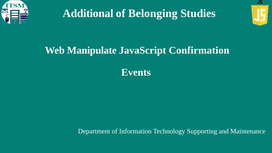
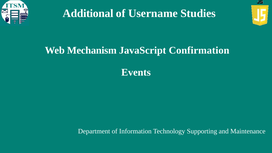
Belonging: Belonging -> Username (153, 13)
Manipulate: Manipulate -> Mechanism (92, 50)
